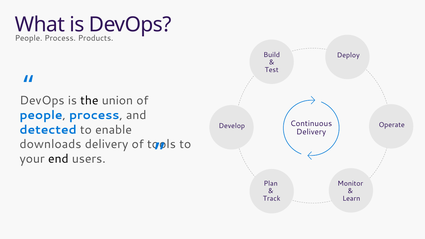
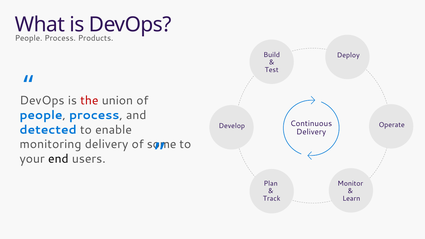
the colour: black -> red (89, 101)
downloads: downloads -> monitoring (50, 144)
tools: tools -> some (162, 144)
